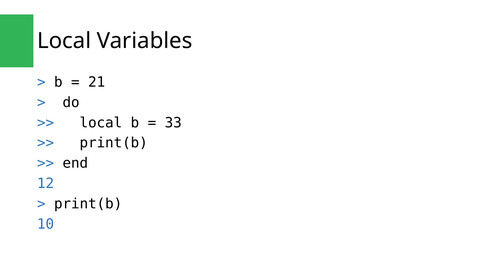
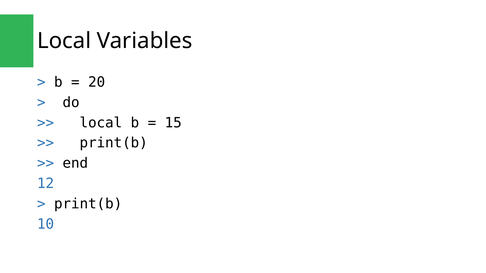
21: 21 -> 20 (97, 82)
33: 33 -> 15 (173, 123)
